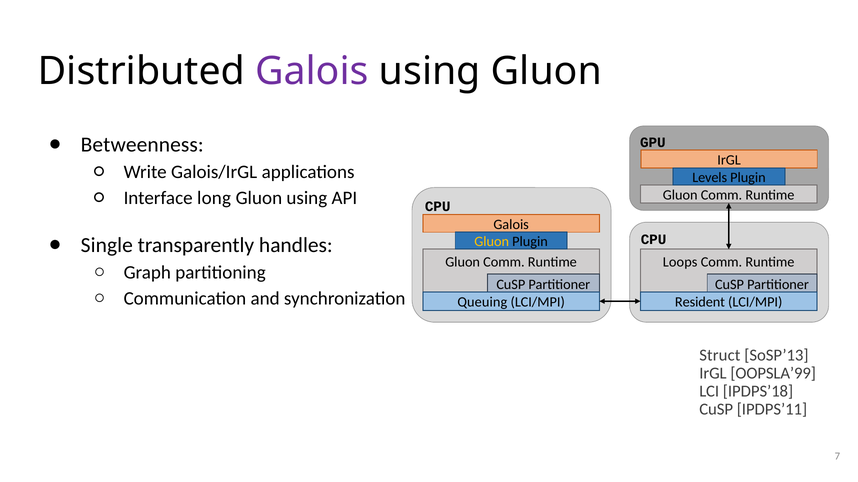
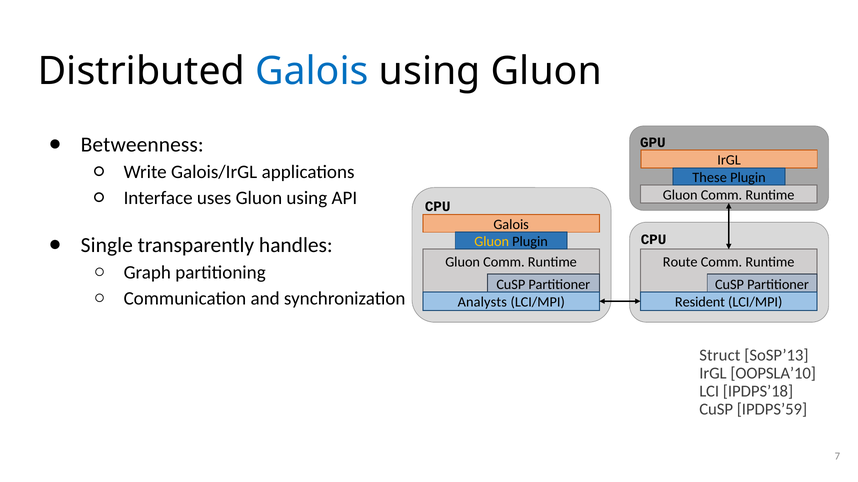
Galois colour: purple -> blue (312, 71)
Levels: Levels -> These (710, 178)
long: long -> uses (214, 198)
Loops: Loops -> Route (680, 262)
Queuing: Queuing -> Analysts (482, 303)
OOPSLA’99: OOPSLA’99 -> OOPSLA’10 (773, 374)
IPDPS’11: IPDPS’11 -> IPDPS’59 (772, 410)
